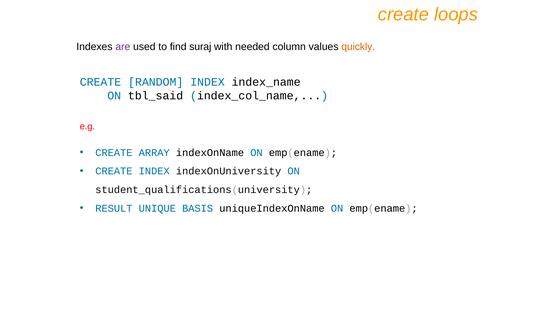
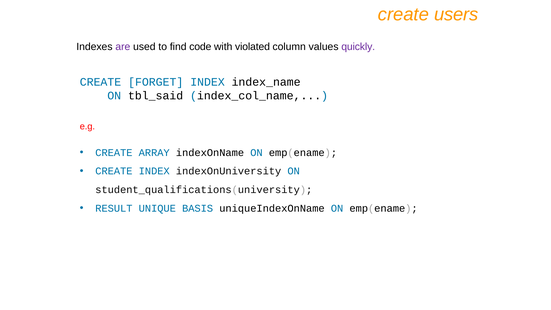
loops: loops -> users (456, 14)
suraj: suraj -> code (200, 47)
needed: needed -> violated (252, 47)
quickly colour: orange -> purple (358, 47)
RANDOM: RANDOM -> FORGET (156, 82)
